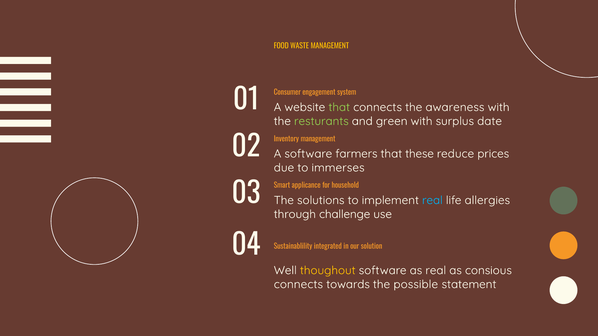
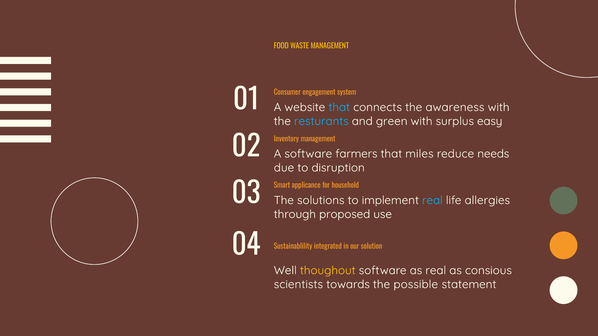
that colour: light green -> light blue (339, 107)
resturants colour: light green -> light blue (321, 121)
date: date -> easy (490, 121)
these: these -> miles (419, 154)
prices: prices -> needs (493, 154)
immerses: immerses -> disruption (338, 168)
challenge: challenge -> proposed (345, 214)
connects: connects -> scientists (298, 285)
